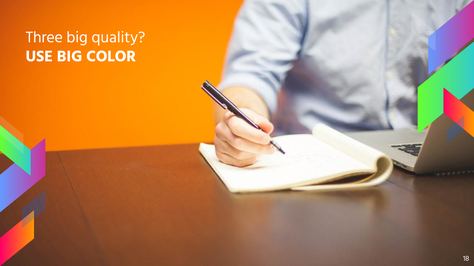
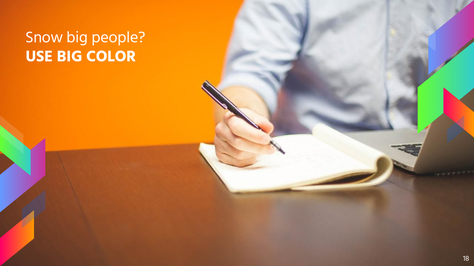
Three: Three -> Snow (44, 38)
quality: quality -> people (118, 38)
